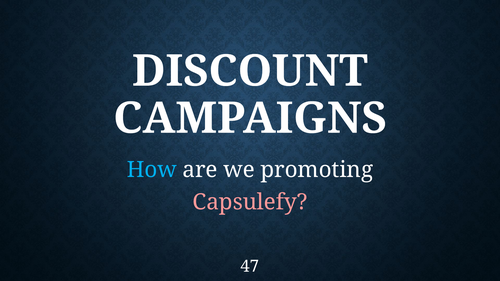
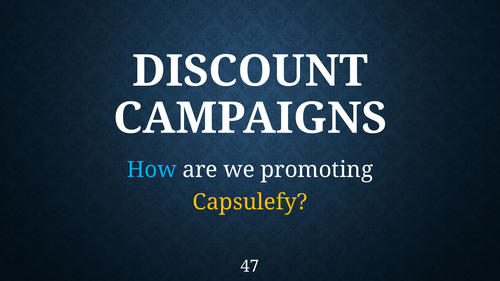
Capsulefy colour: pink -> yellow (250, 202)
